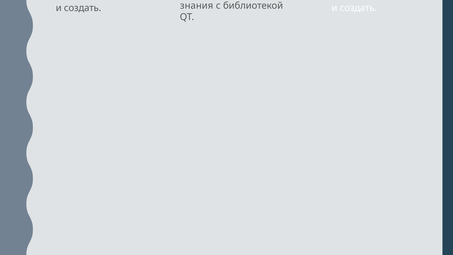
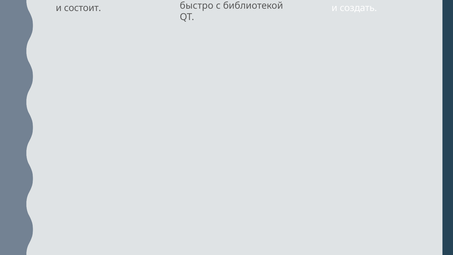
знания: знания -> быстро (197, 6)
создать: создать -> состоит (83, 8)
